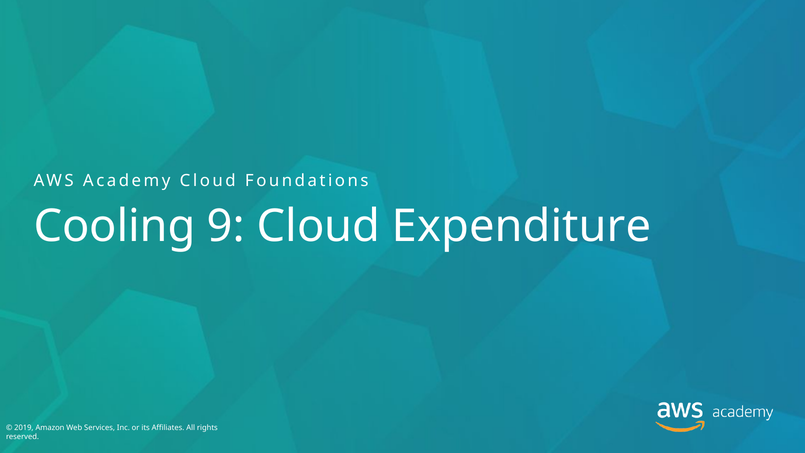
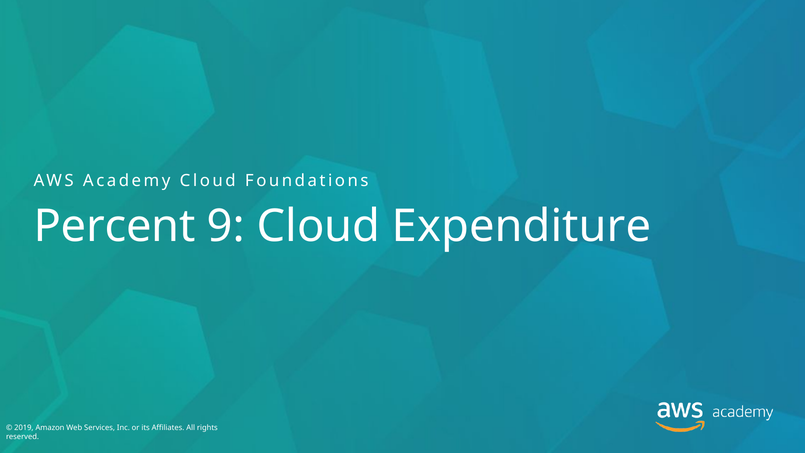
Cooling: Cooling -> Percent (115, 226)
